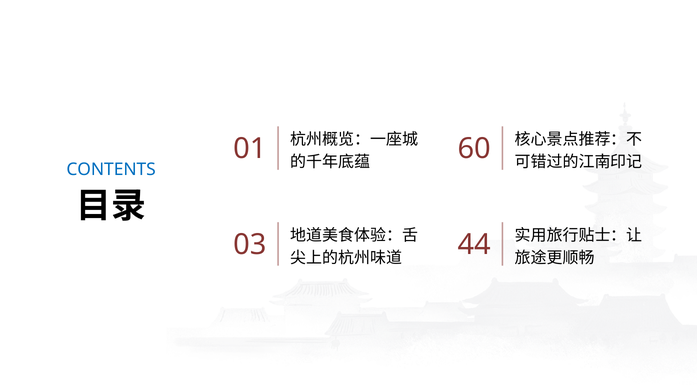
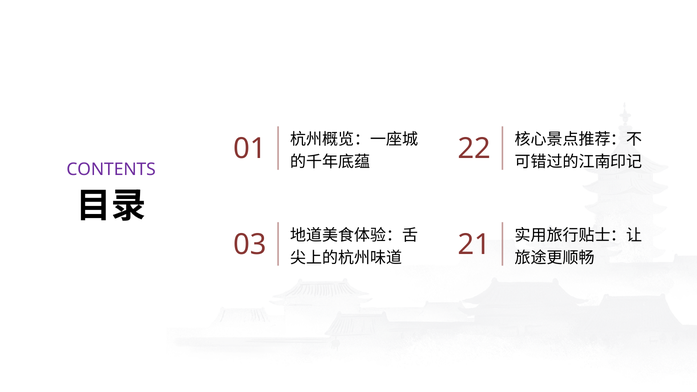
60: 60 -> 22 (474, 149)
CONTENTS colour: blue -> purple (111, 169)
44: 44 -> 21 (474, 245)
